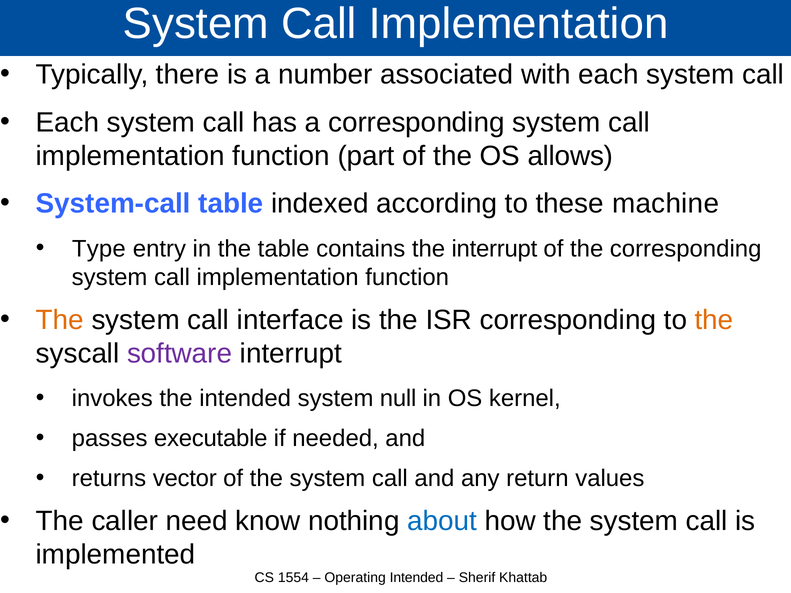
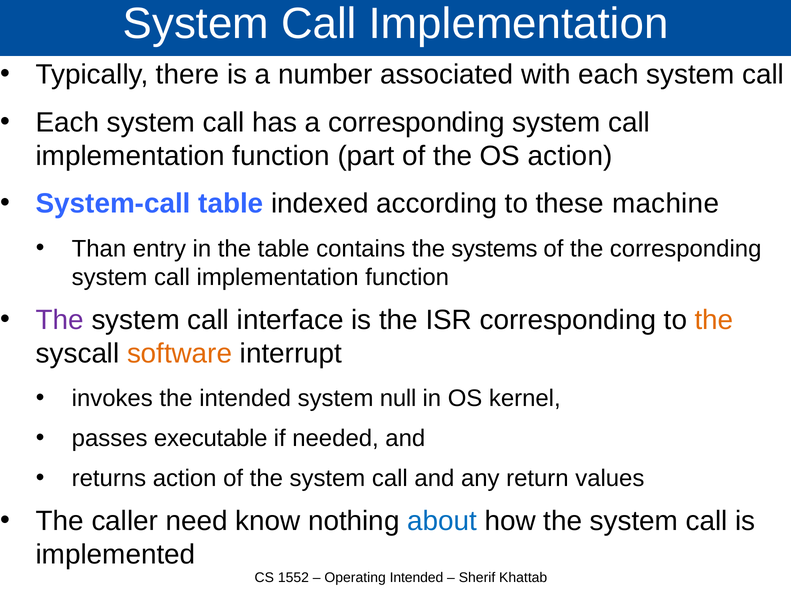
OS allows: allows -> action (570, 156)
Type: Type -> Than (99, 249)
the interrupt: interrupt -> systems (494, 249)
The colour: orange -> purple (60, 320)
software colour: purple -> orange (180, 354)
returns vector: vector -> action (185, 479)
1554: 1554 -> 1552 (293, 578)
